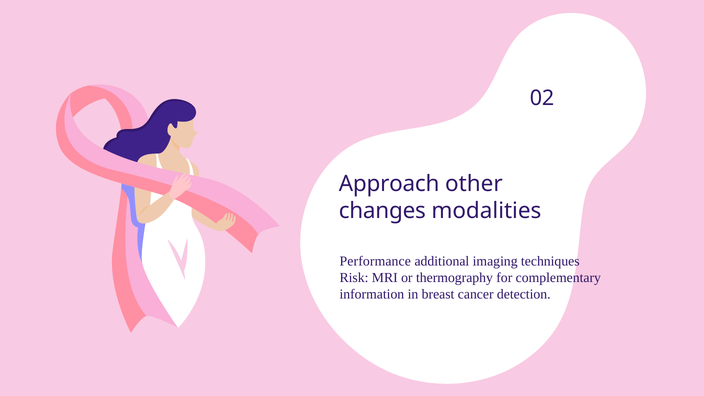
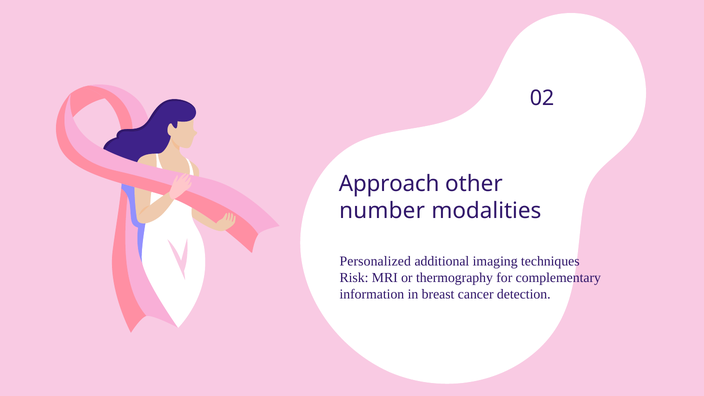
changes: changes -> number (382, 211)
Performance: Performance -> Personalized (375, 261)
